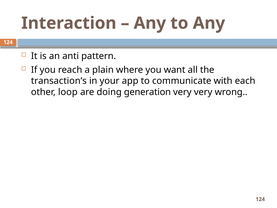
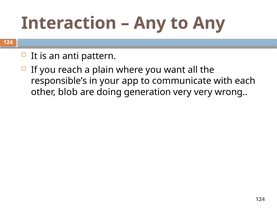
transaction’s: transaction’s -> responsible’s (59, 81)
loop: loop -> blob (68, 92)
